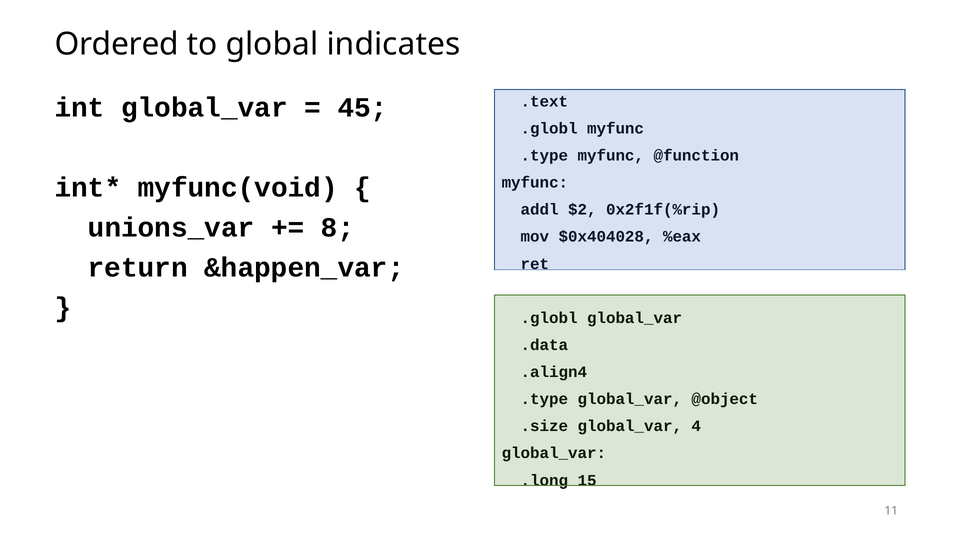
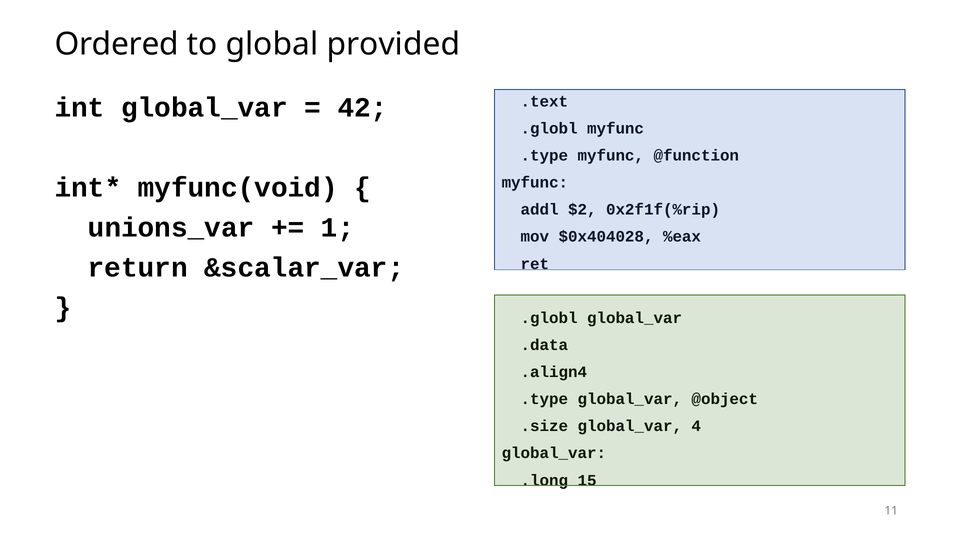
indicates: indicates -> provided (394, 44)
45: 45 -> 42 (363, 108)
8: 8 -> 1 (338, 228)
&happen_var: &happen_var -> &scalar_var (304, 268)
